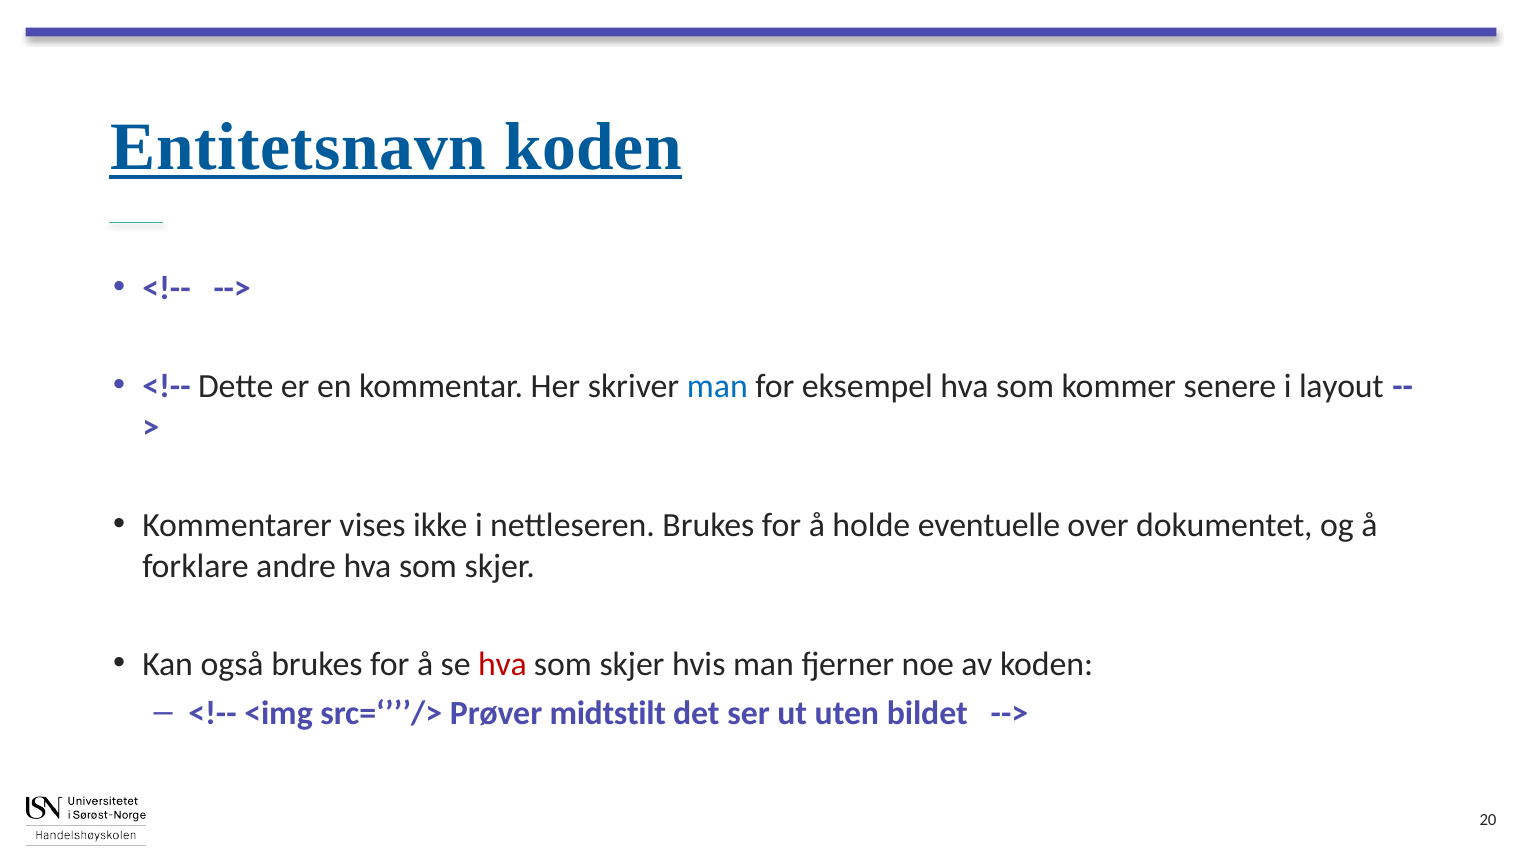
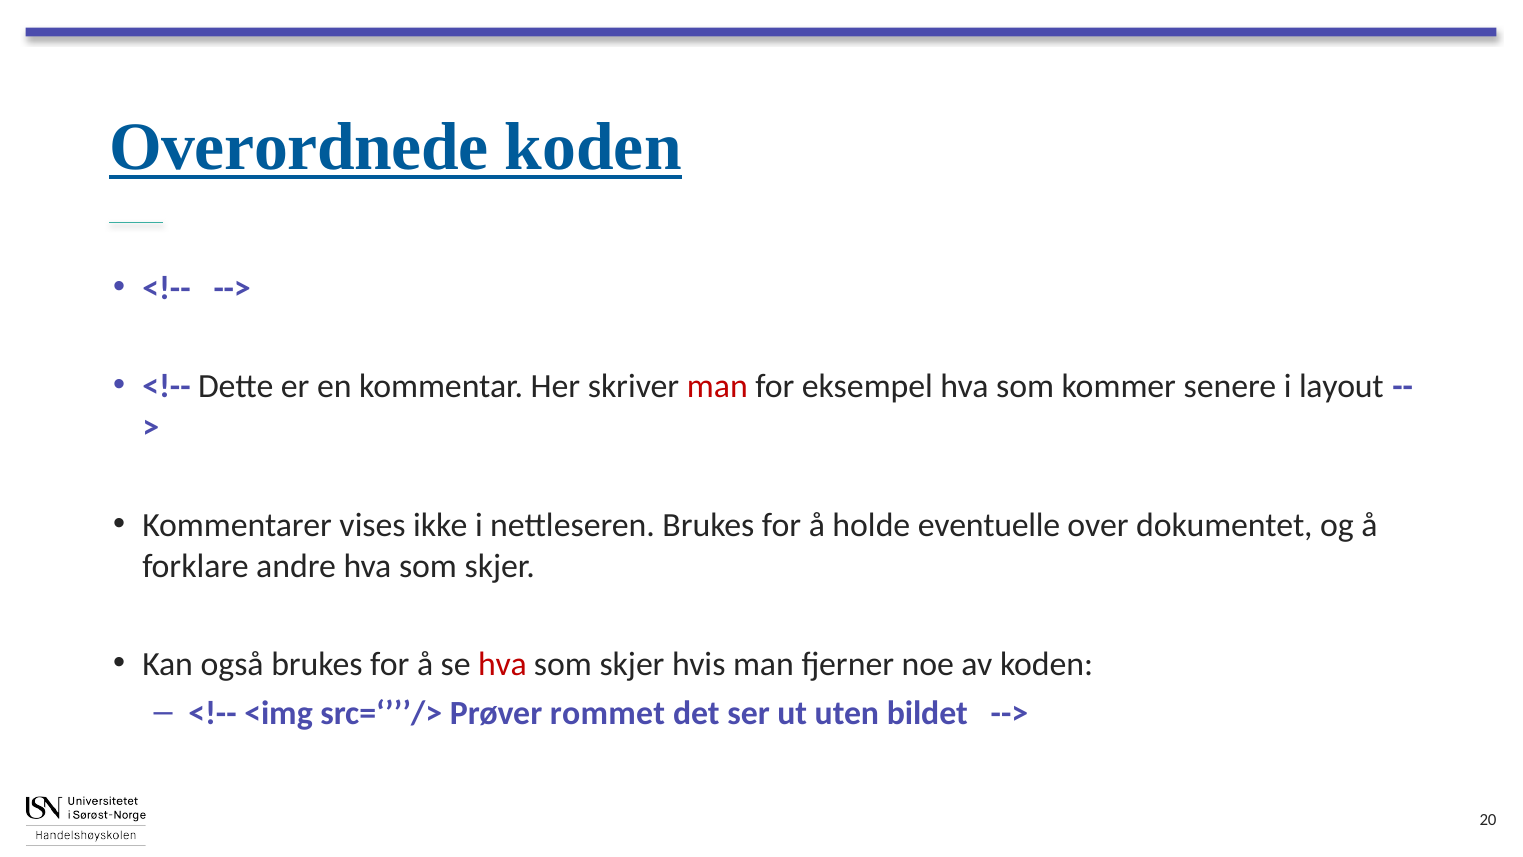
Entitetsnavn: Entitetsnavn -> Overordnede (299, 147)
man colour: blue -> red (717, 386)
midtstilt: midtstilt -> rommet (607, 713)
